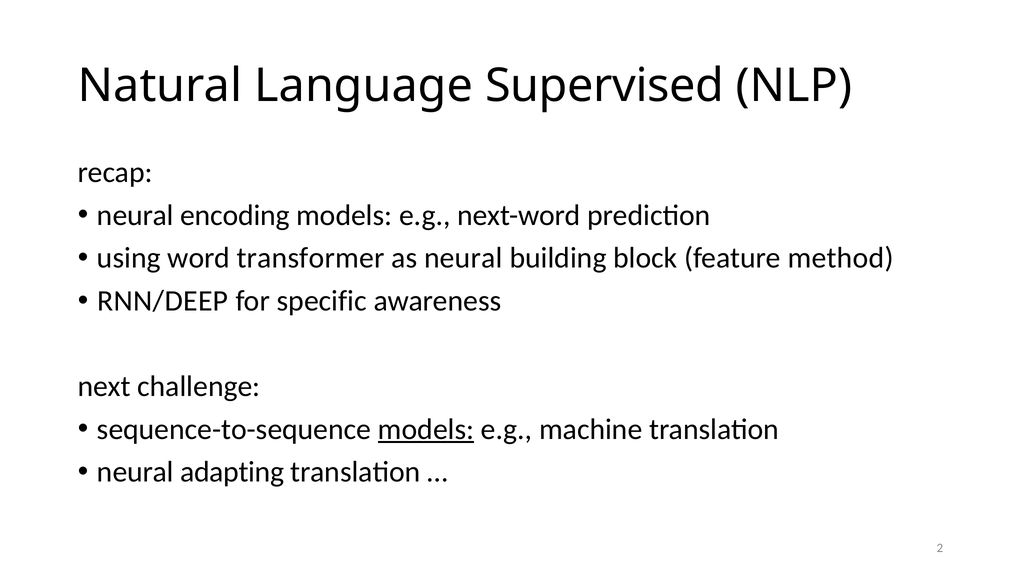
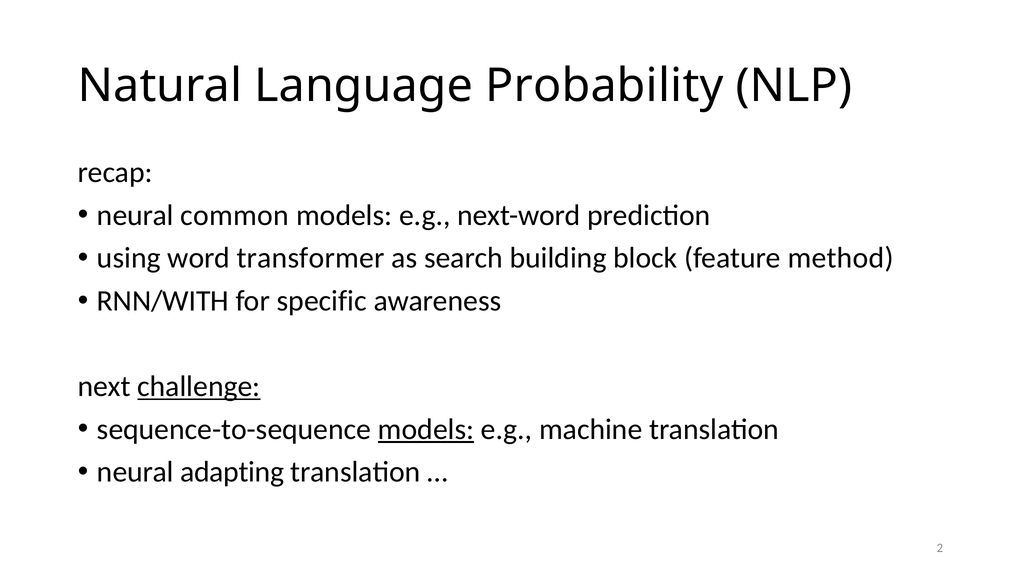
Supervised: Supervised -> Probability (604, 86)
encoding: encoding -> common (235, 215)
as neural: neural -> search (463, 258)
RNN/DEEP: RNN/DEEP -> RNN/WITH (163, 301)
challenge underline: none -> present (199, 387)
